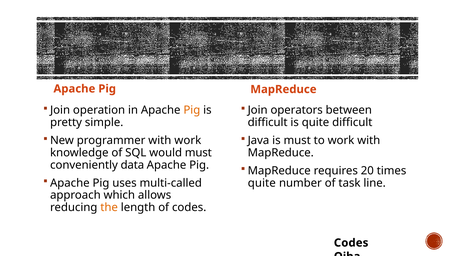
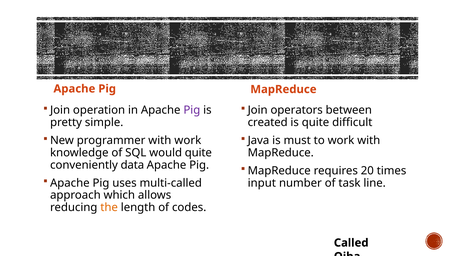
Pig colour: orange -> purple (192, 110)
difficult: difficult -> created (268, 122)
would must: must -> quite (198, 153)
quite: quite -> input (262, 183)
Codes: Codes -> Called (351, 243)
